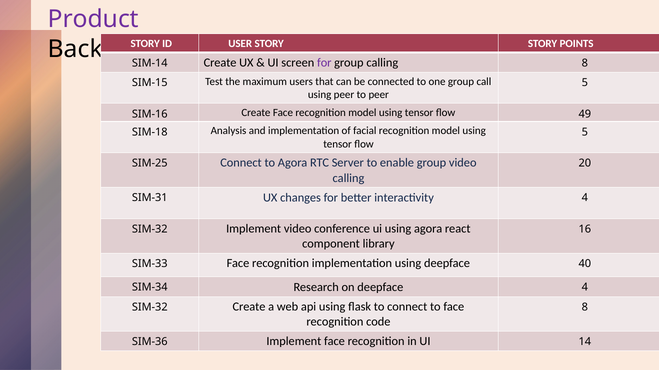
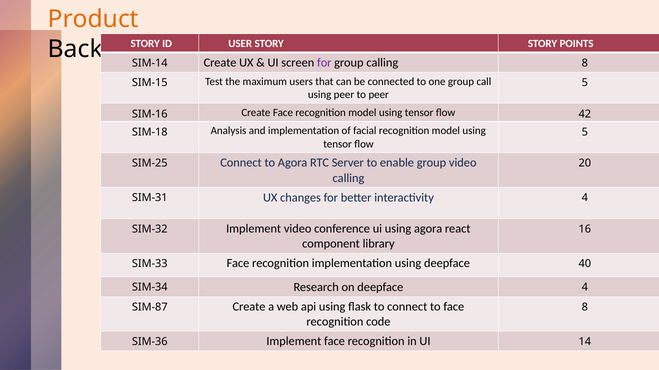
Product colour: purple -> orange (93, 19)
49: 49 -> 42 (585, 114)
SIM-32: SIM-32 -> SIM-87 (150, 308)
